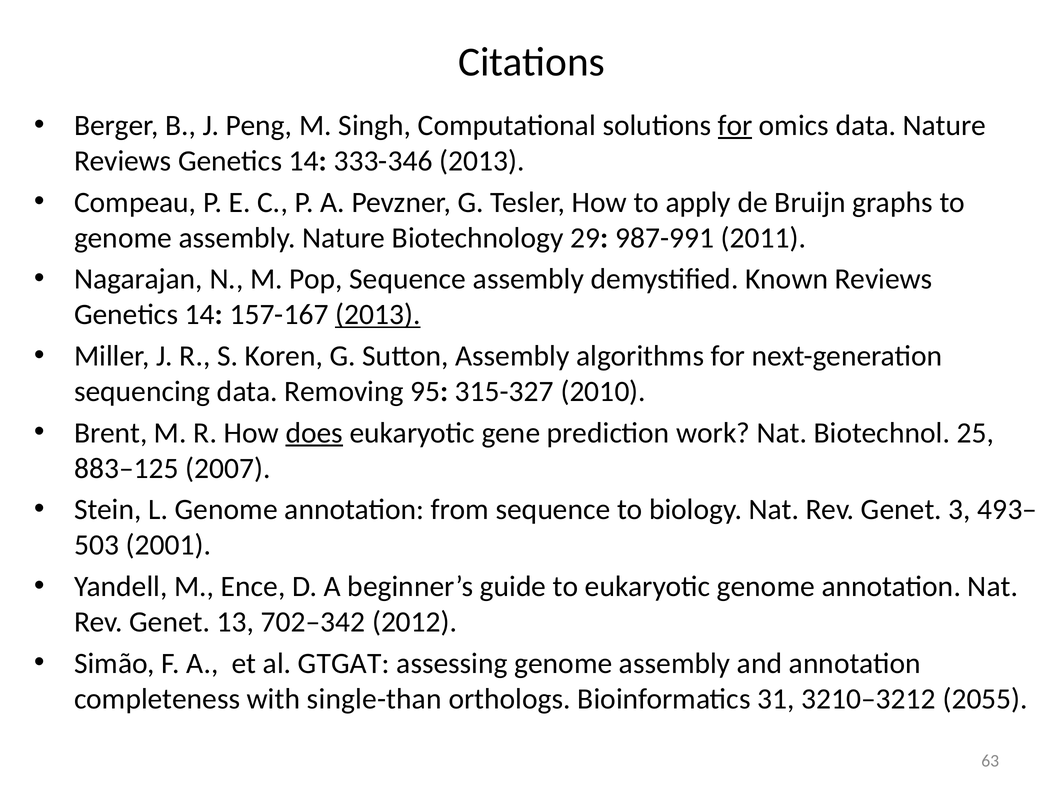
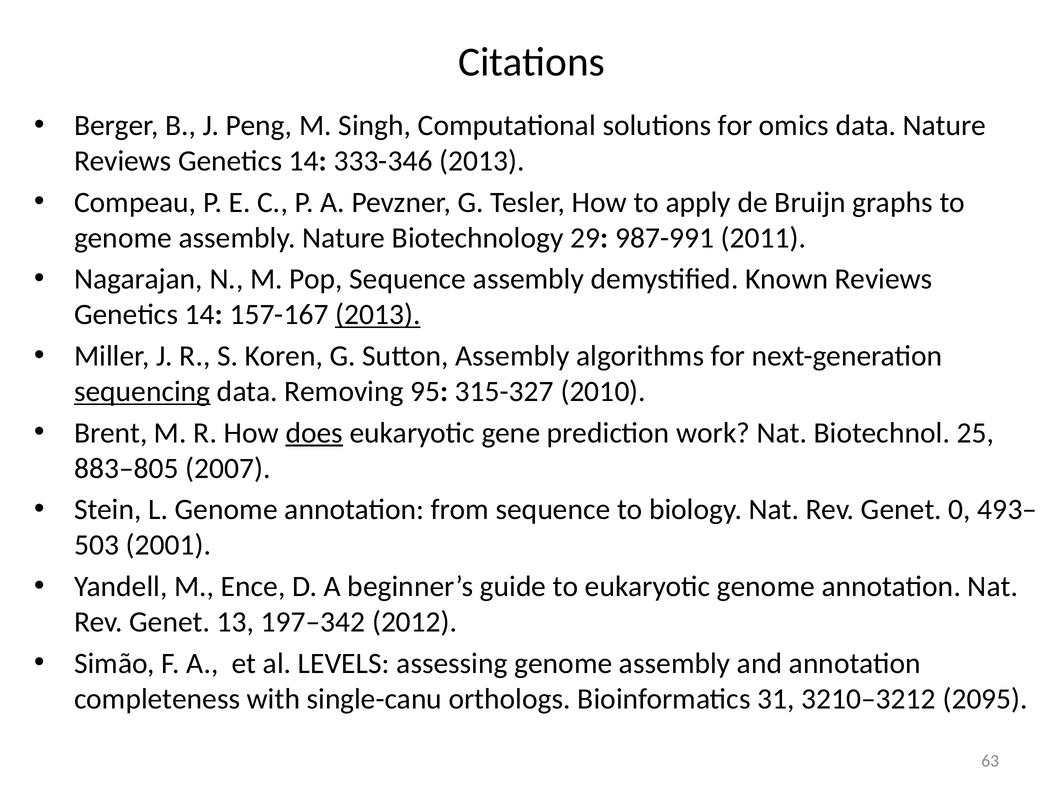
for underline: present -> none (735, 125)
sequencing underline: none -> present (142, 392)
883–125: 883–125 -> 883–805 (126, 468)
3: 3 -> 0 (960, 510)
702–342: 702–342 -> 197–342 (313, 622)
GTGAT: GTGAT -> LEVELS (344, 664)
single-than: single-than -> single-canu (374, 699)
2055: 2055 -> 2095 (985, 699)
